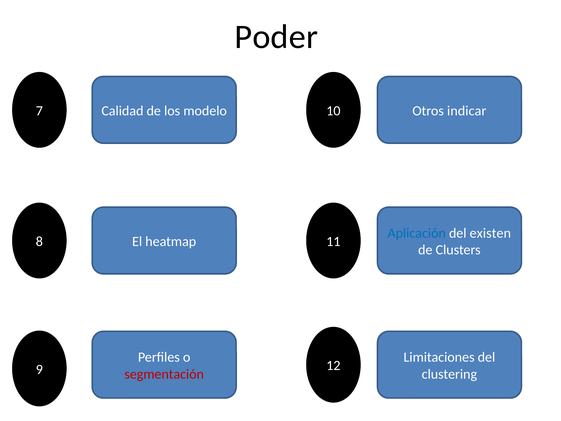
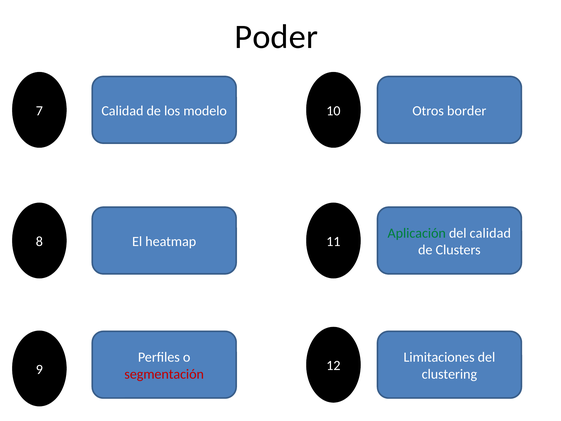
indicar: indicar -> border (467, 111)
Aplicación colour: blue -> green (417, 233)
del existen: existen -> calidad (490, 233)
